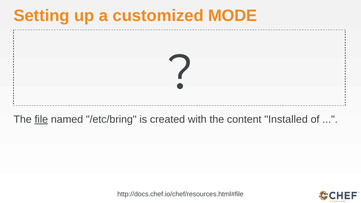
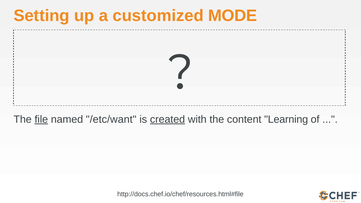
/etc/bring: /etc/bring -> /etc/want (111, 119)
created underline: none -> present (168, 119)
Installed: Installed -> Learning (286, 119)
